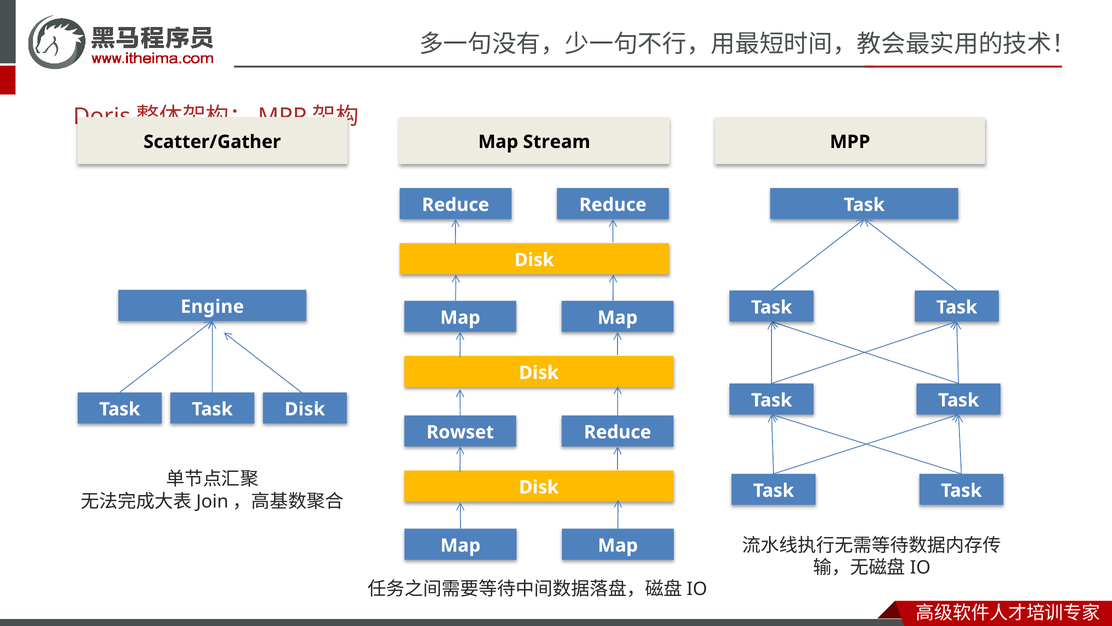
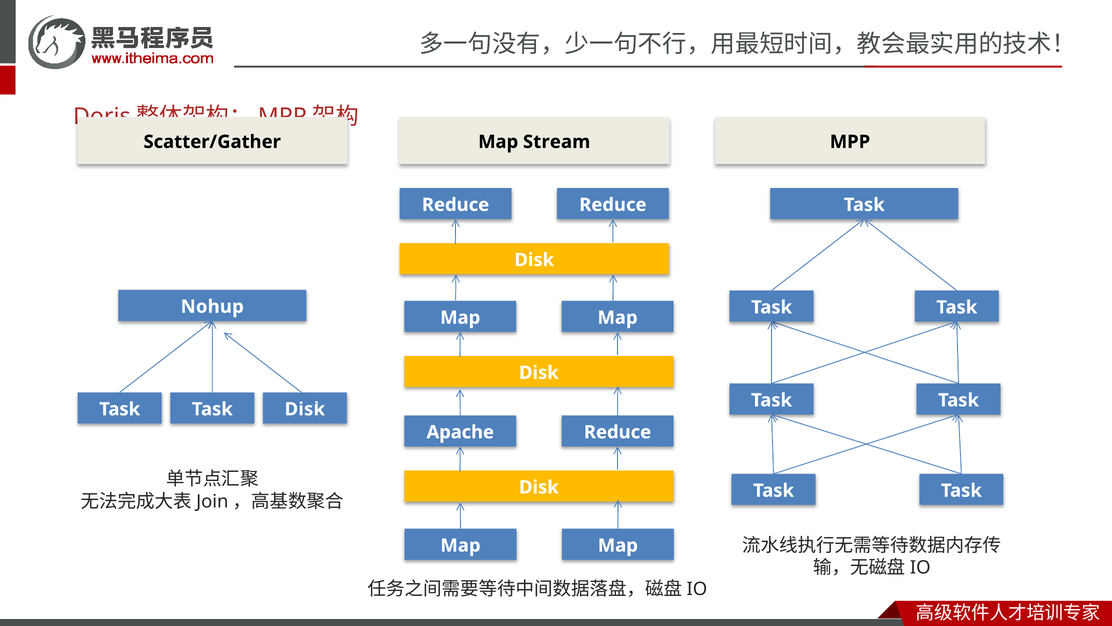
Engine: Engine -> Nohup (212, 306)
Rowset: Rowset -> Apache (460, 432)
